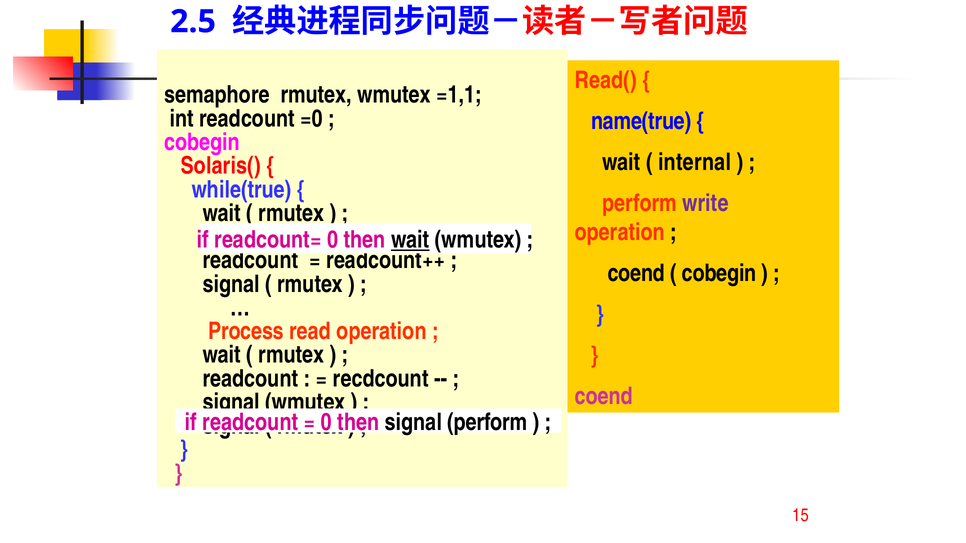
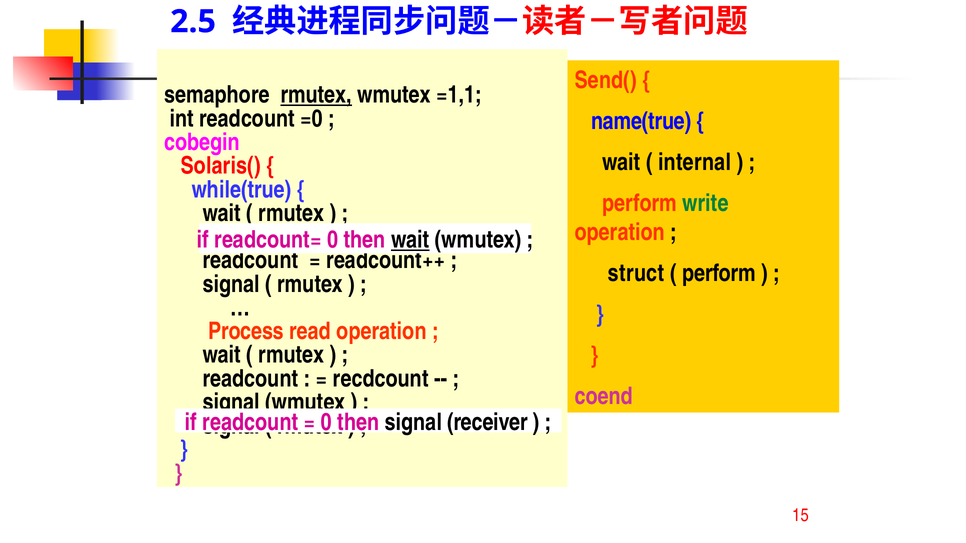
Read(: Read( -> Send( (606, 80)
rmutex underline: none -> present (316, 95)
write colour: purple -> green (705, 203)
coend: coend -> struct (636, 273)
cobegin: cobegin -> perform (719, 273)
signal perform: perform -> receiver (488, 422)
